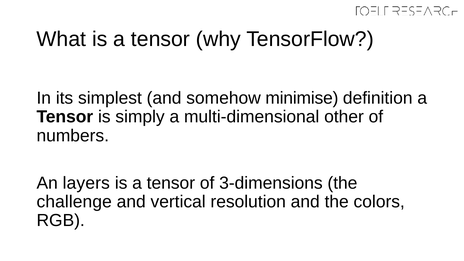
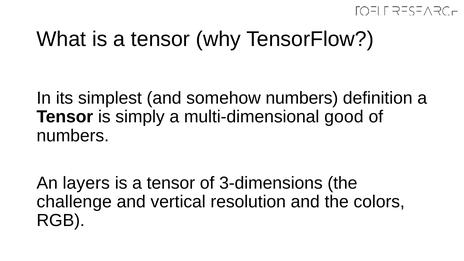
somehow minimise: minimise -> numbers (302, 98)
other: other -> good (344, 117)
